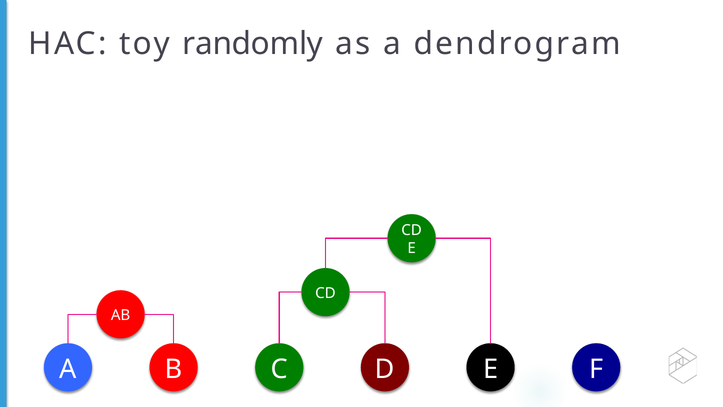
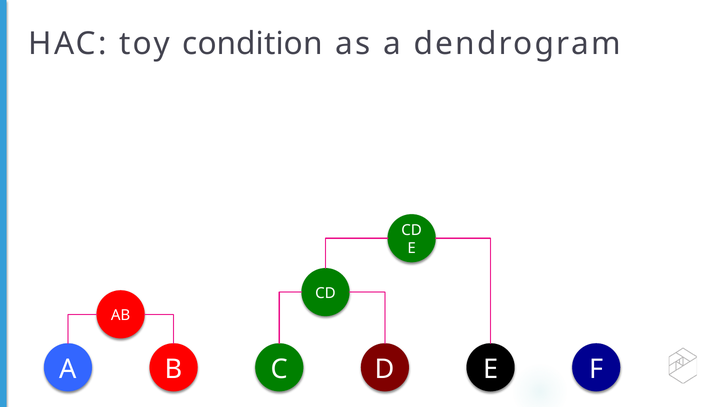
randomly: randomly -> condition (253, 44)
